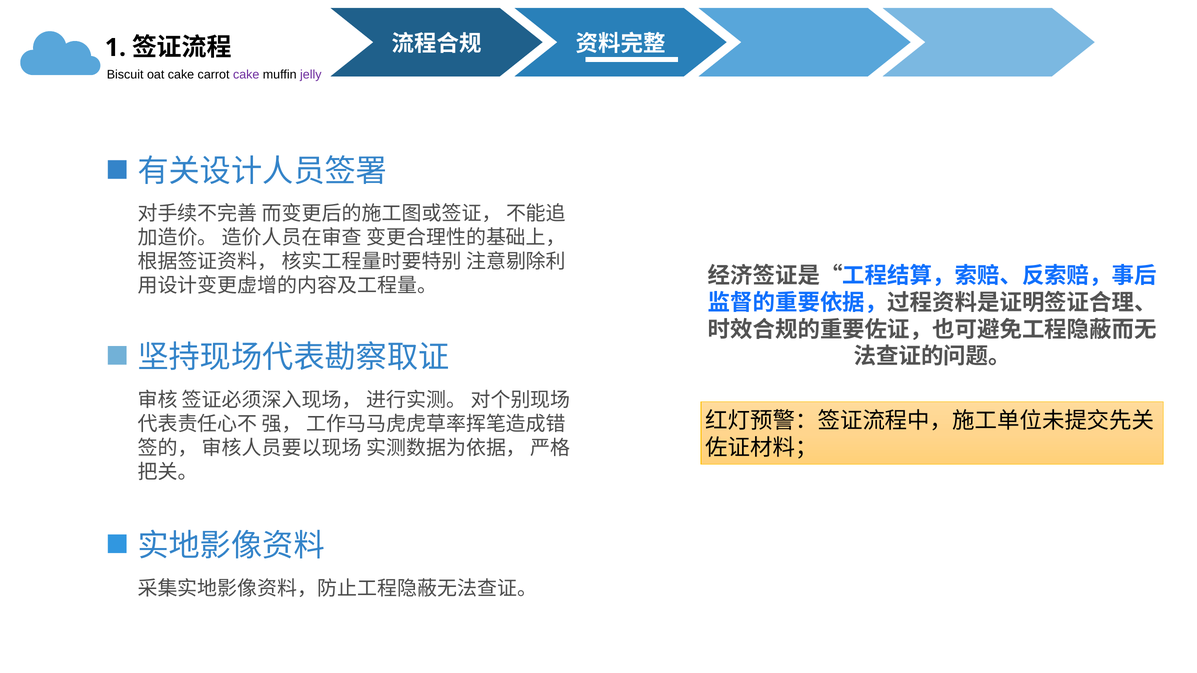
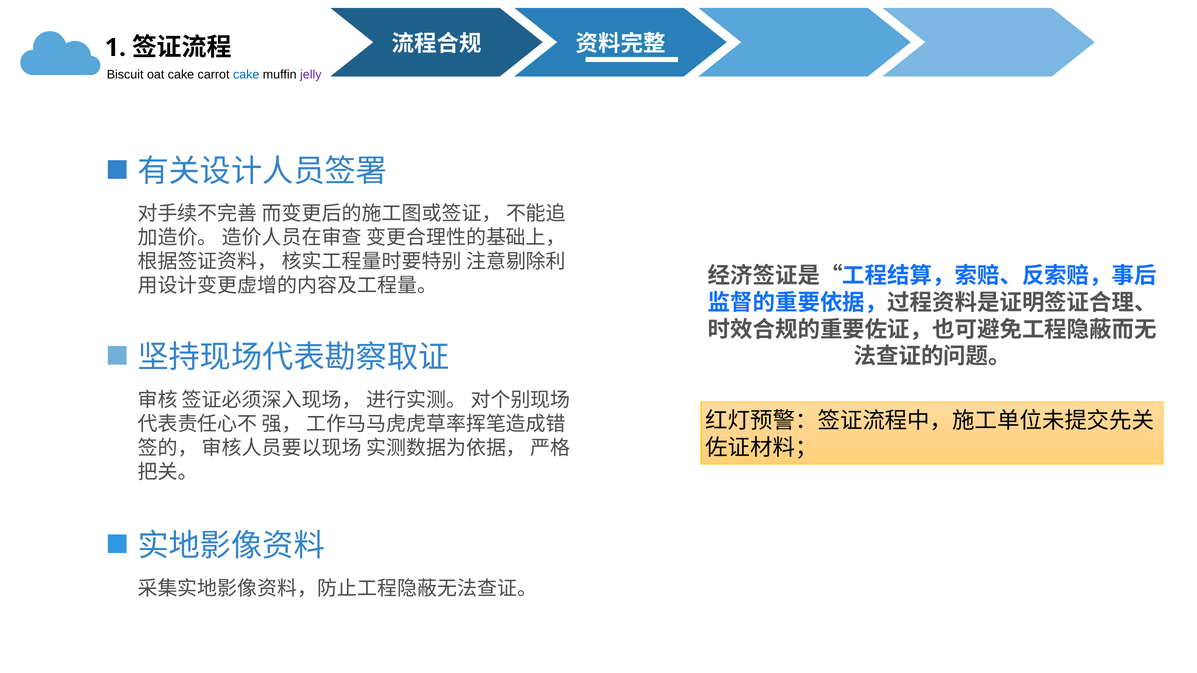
cake colour: purple -> blue (246, 75)
